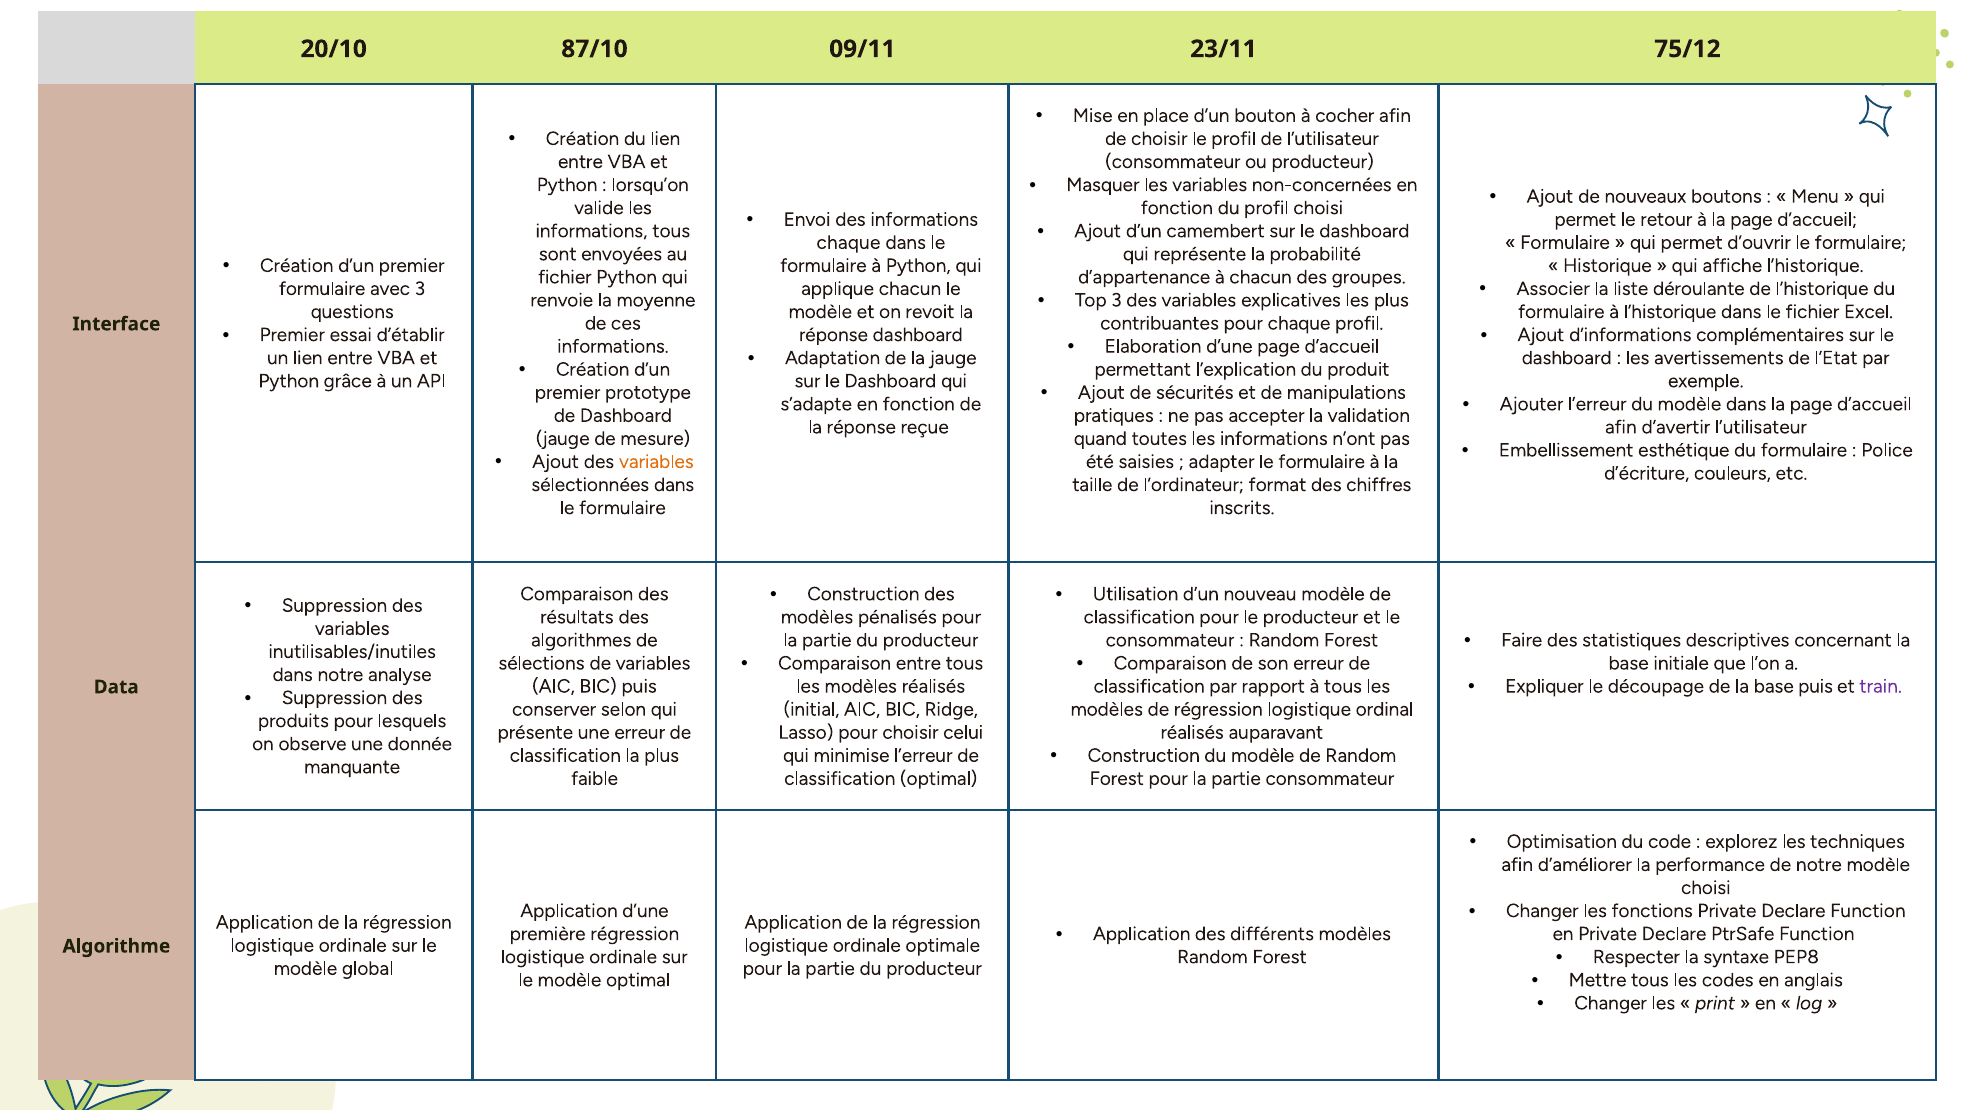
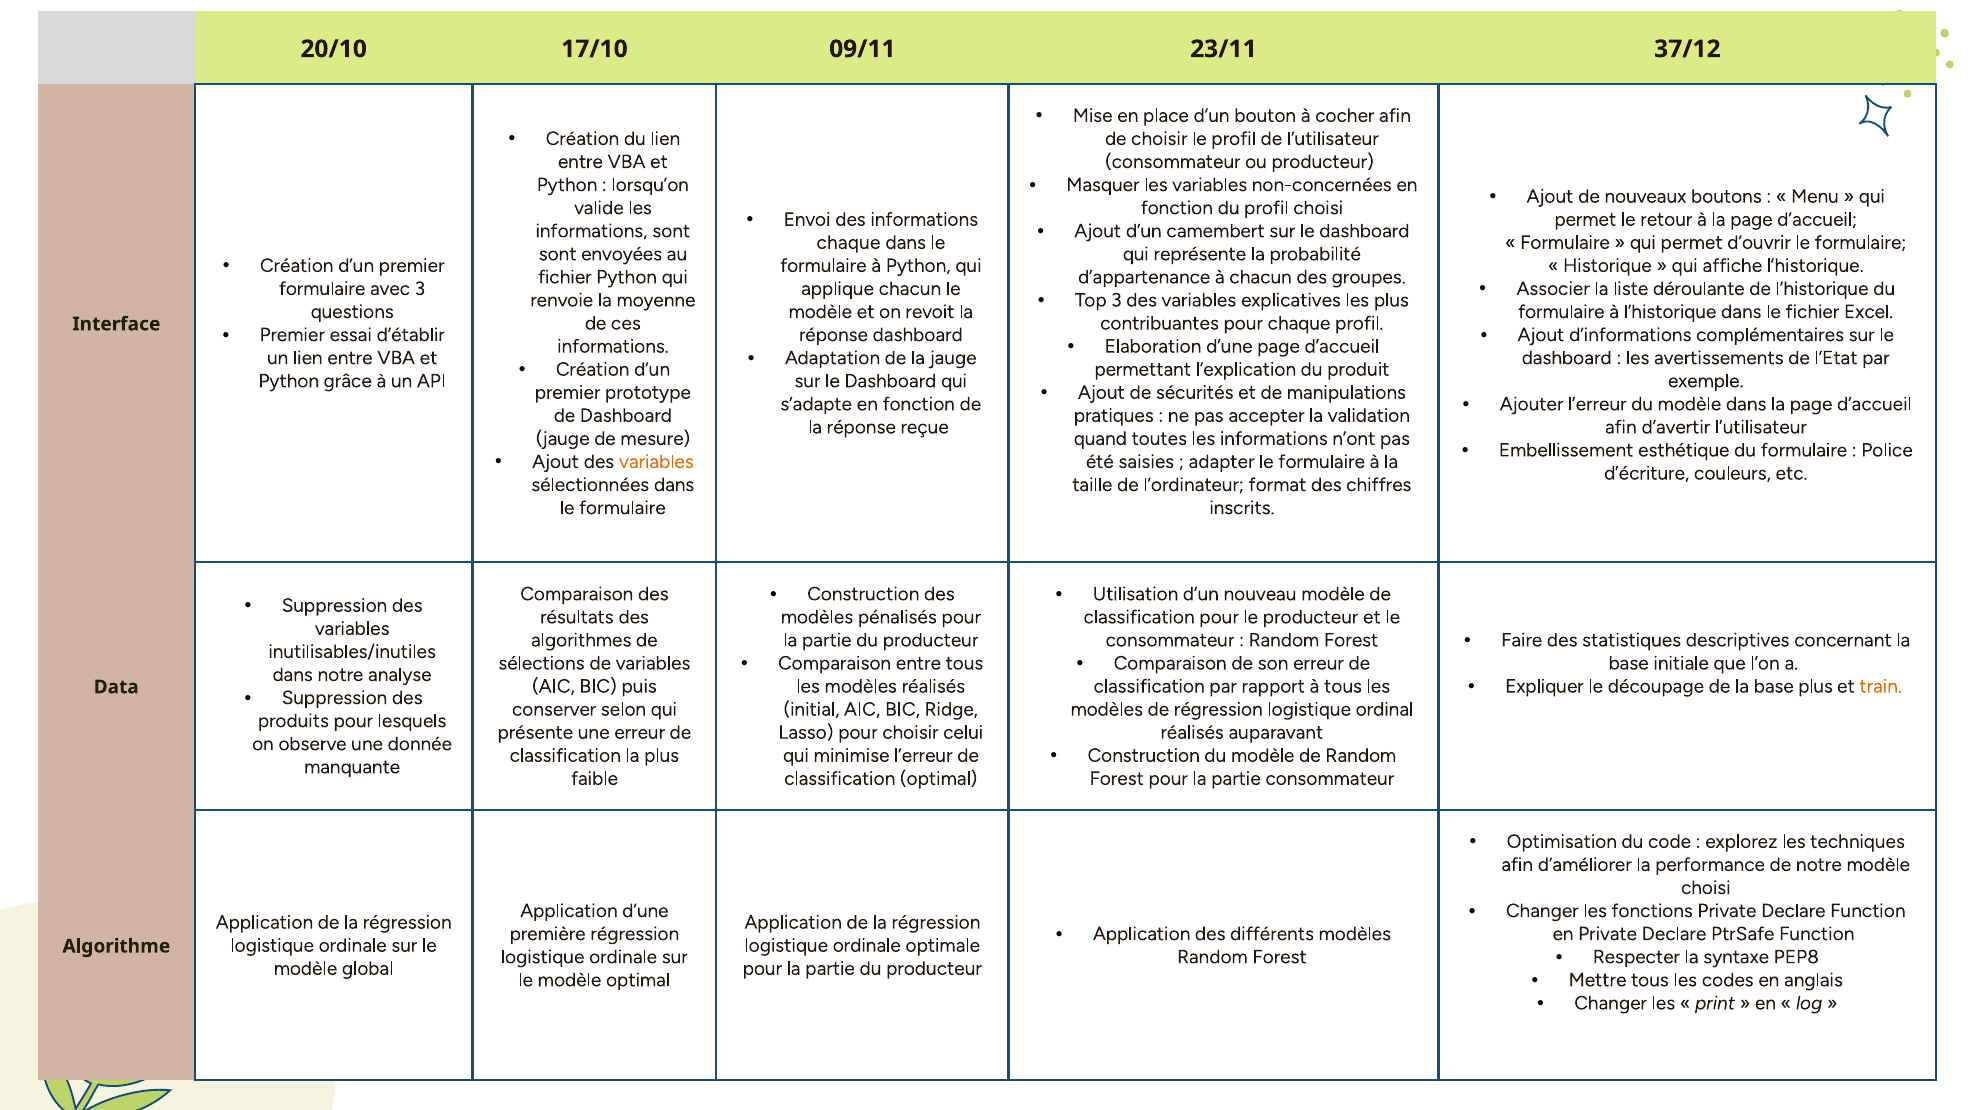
87/10: 87/10 -> 17/10 (594, 49)
75/12: 75/12 -> 37/12 (1687, 49)
informations tous: tous -> sont (671, 231)
base puis: puis -> plus (1816, 687)
train colour: purple -> orange (1881, 687)
